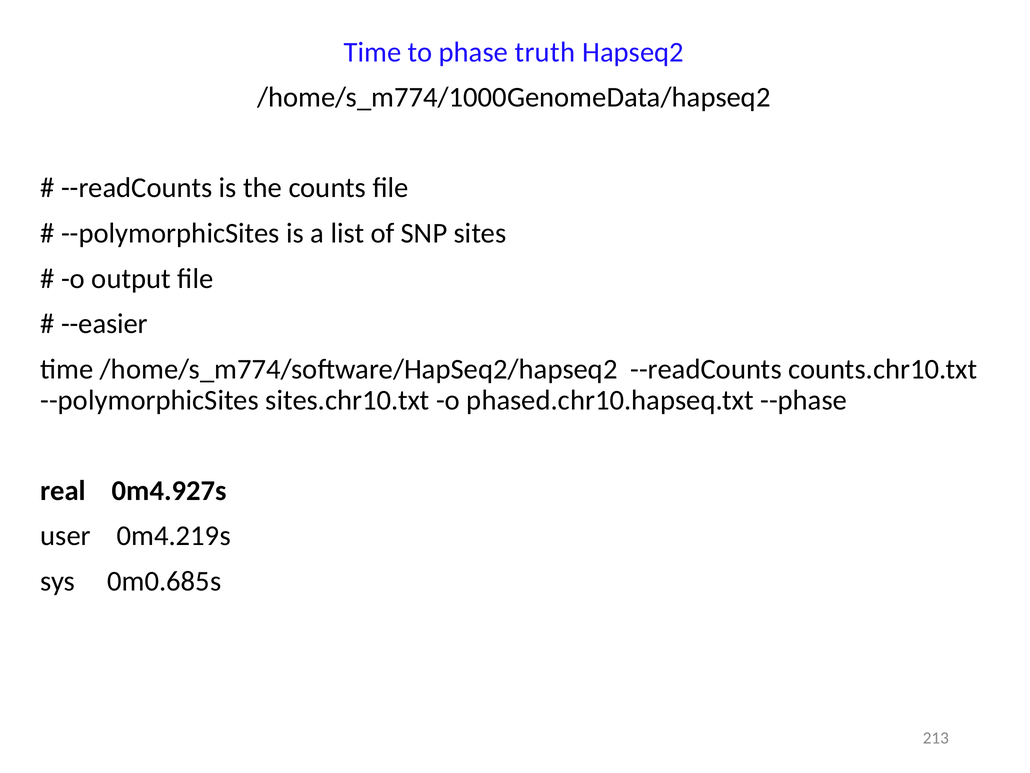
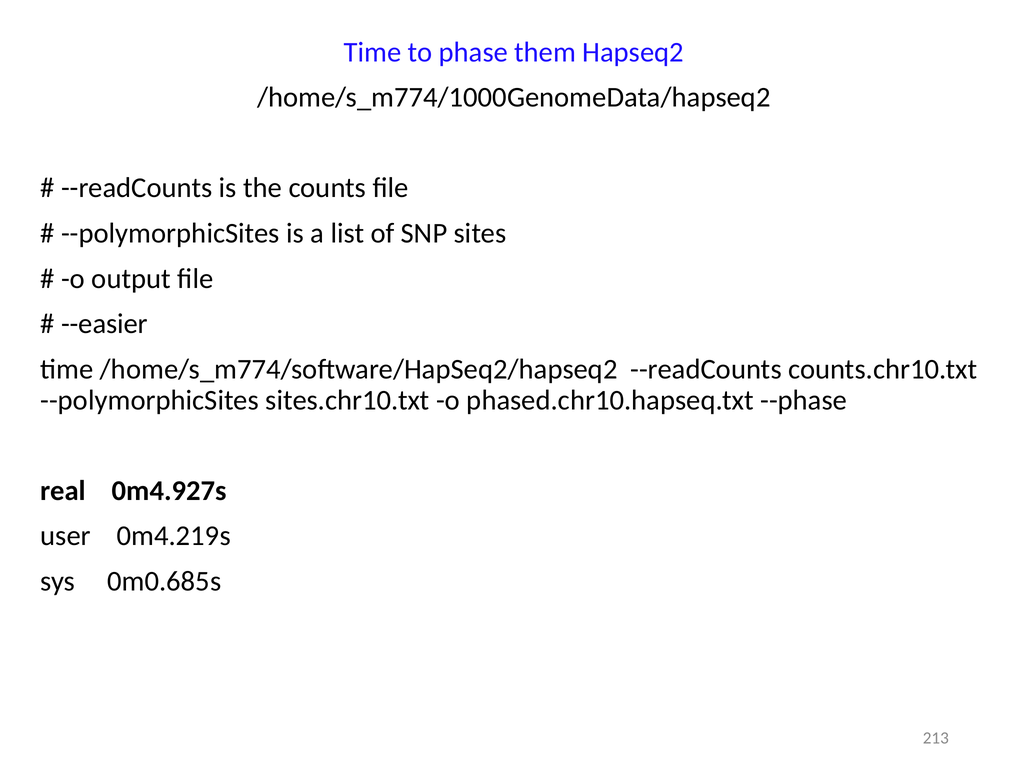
truth: truth -> them (545, 52)
